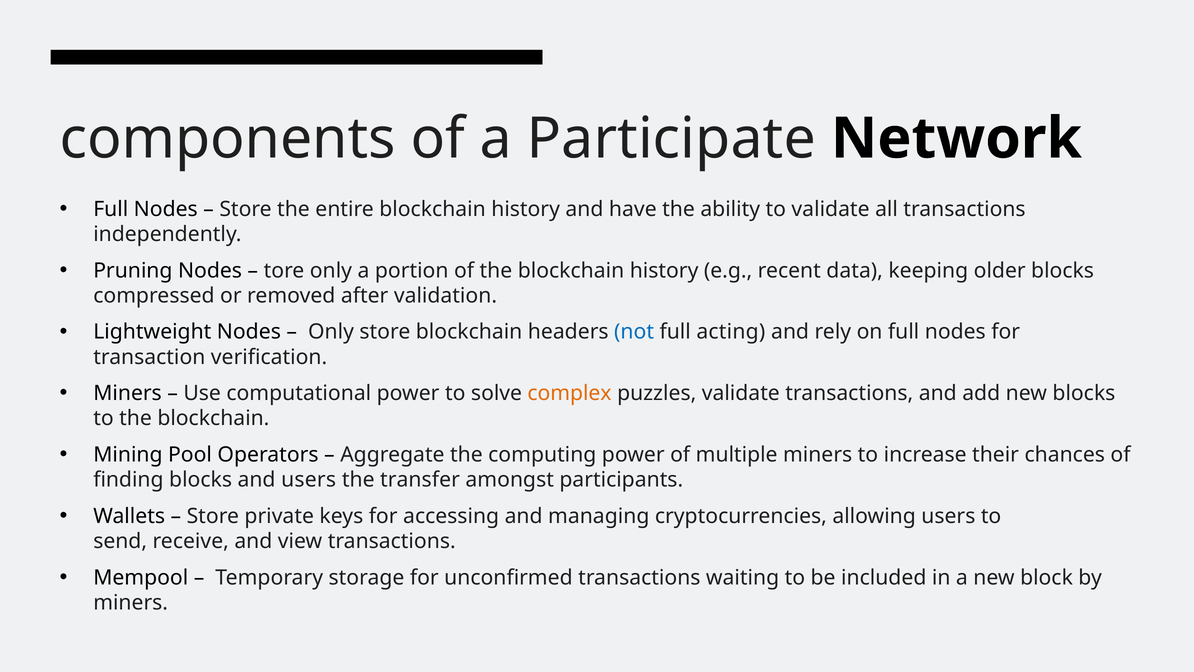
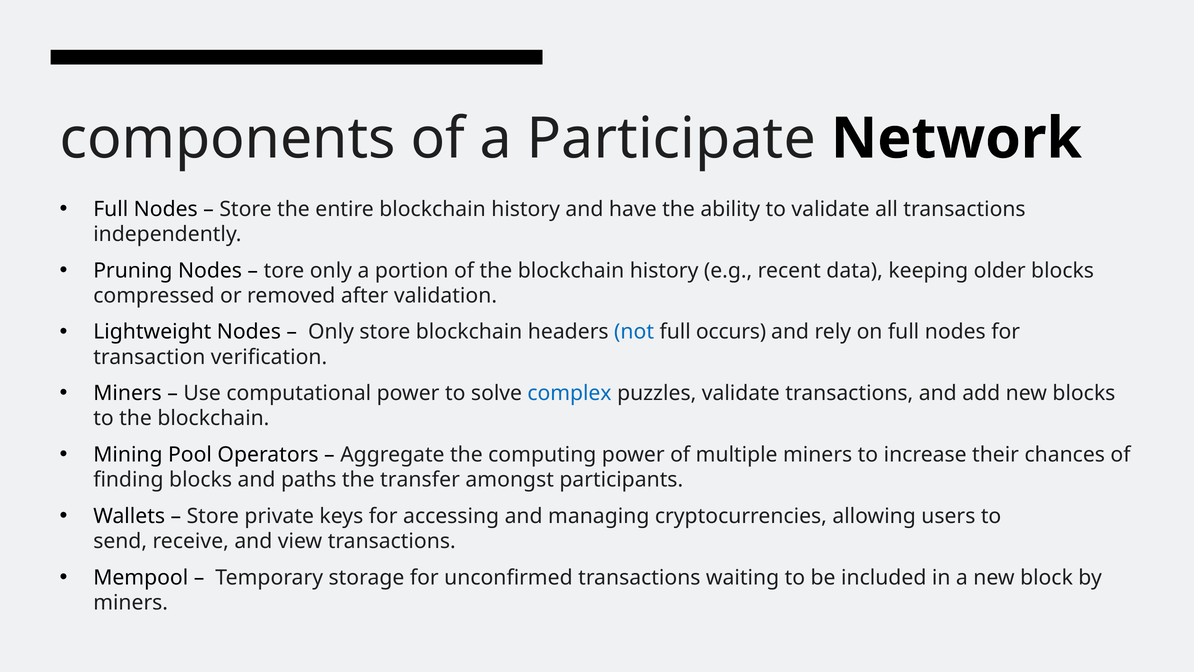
acting: acting -> occurs (731, 332)
complex colour: orange -> blue (569, 393)
and users: users -> paths (309, 480)
